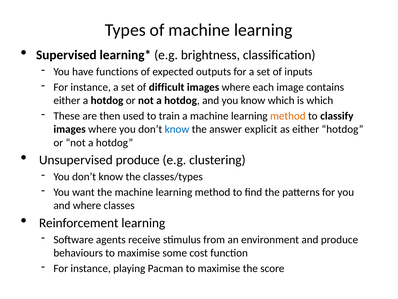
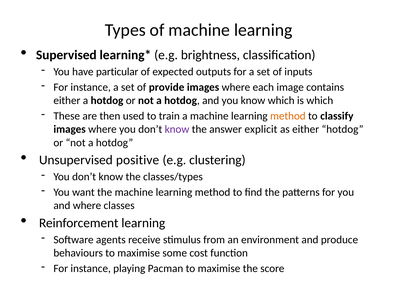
functions: functions -> particular (117, 72)
difficult: difficult -> provide (167, 87)
know colour: blue -> purple (177, 129)
Unsupervised produce: produce -> positive (138, 160)
